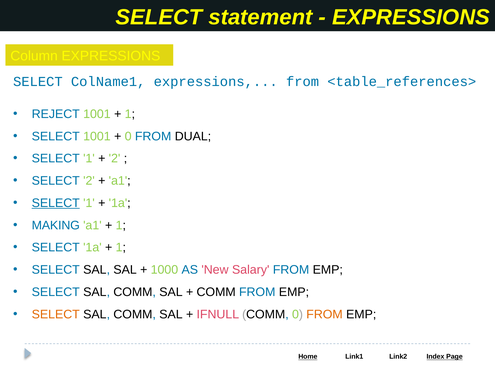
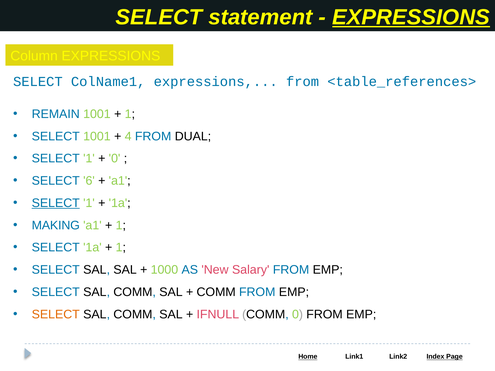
EXPRESSIONS underline: none -> present (411, 17)
REJECT: REJECT -> REMAIN (56, 114)
0: 0 -> 4 (128, 136)
2: 2 -> 0 (115, 159)
SELECT 2: 2 -> 6 (89, 181)
FROM colour: orange -> black (325, 315)
